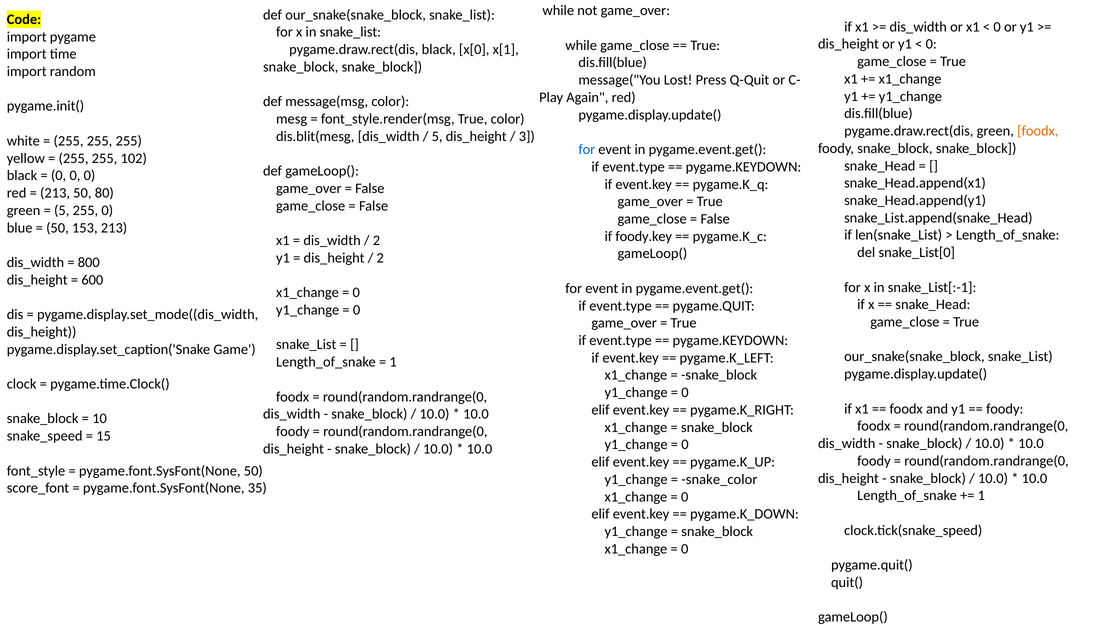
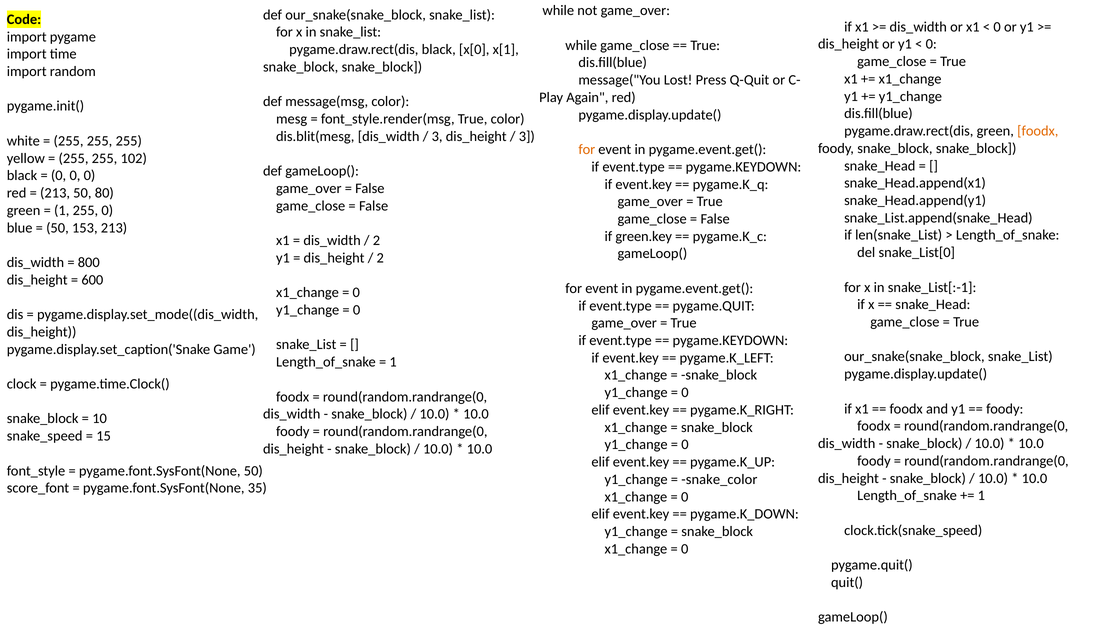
5: 5 -> 3 (437, 136)
for colour: blue -> orange (587, 149)
5: 5 -> 1 (62, 210)
foody.key: foody.key -> green.key (644, 236)
